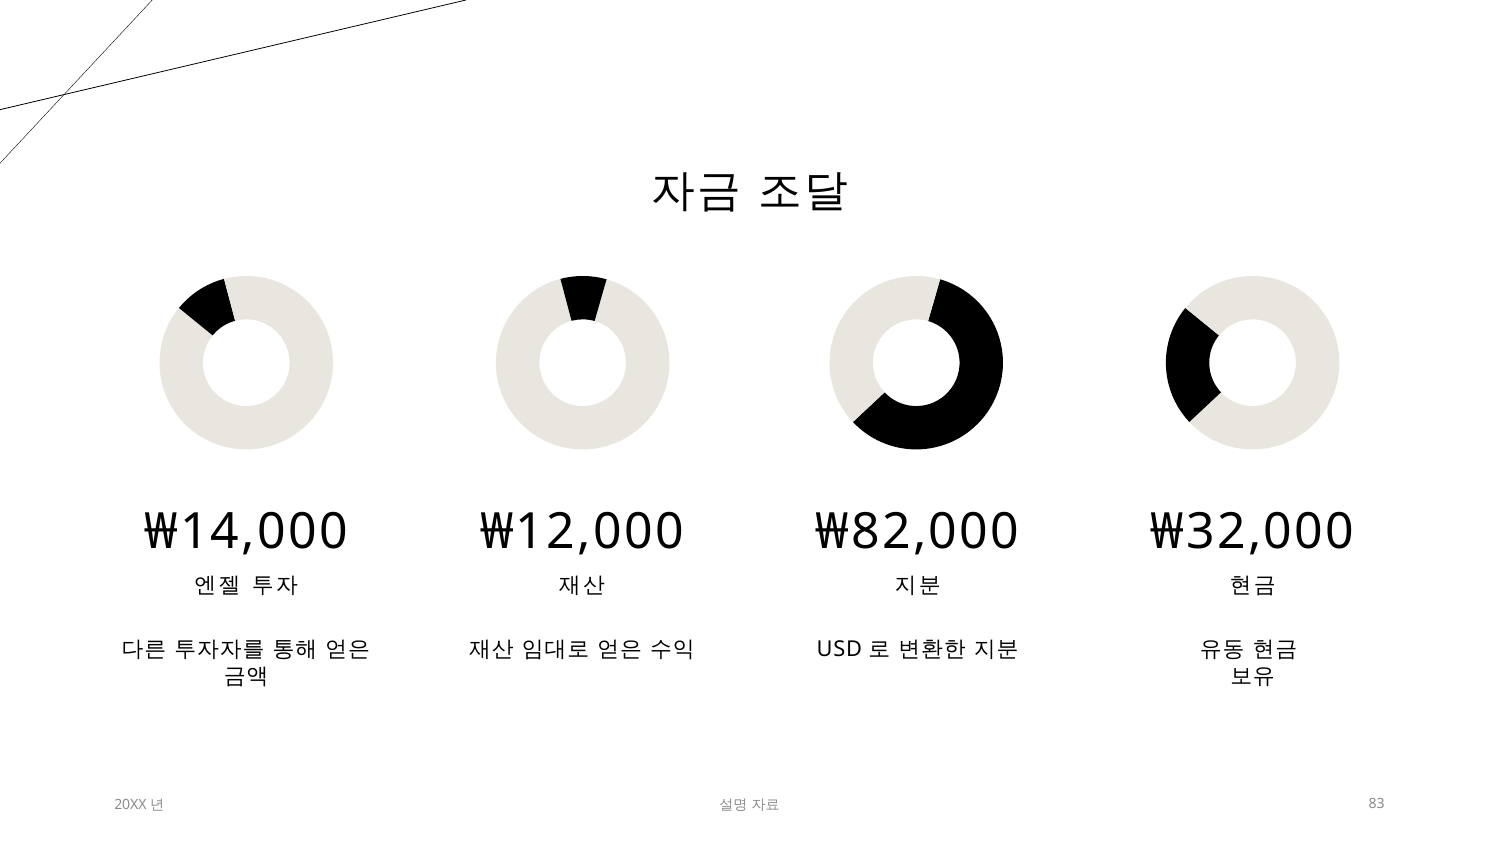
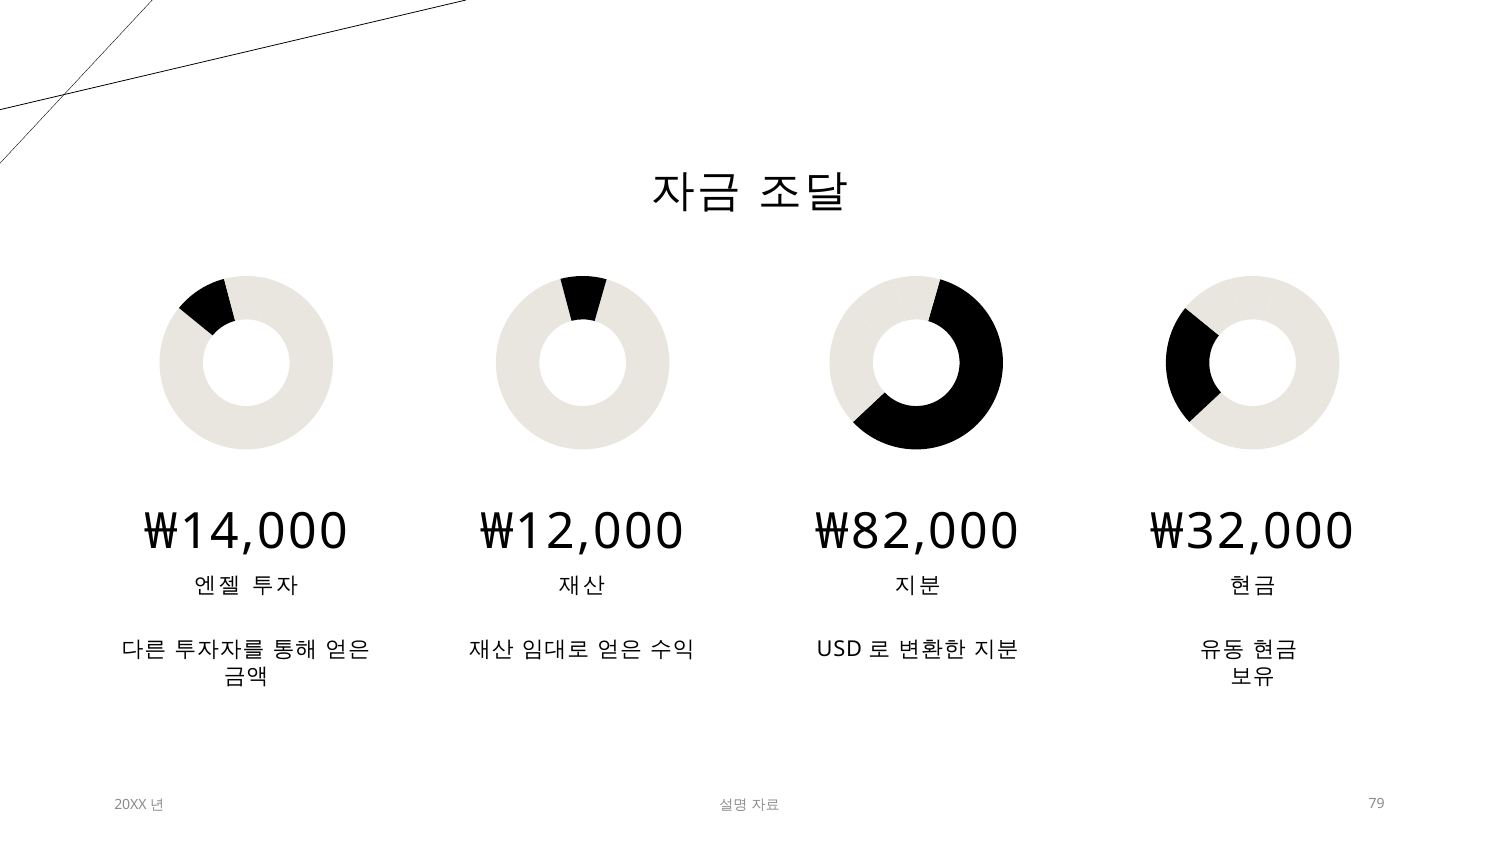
83: 83 -> 79 (1377, 804)
